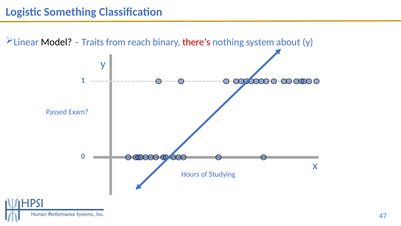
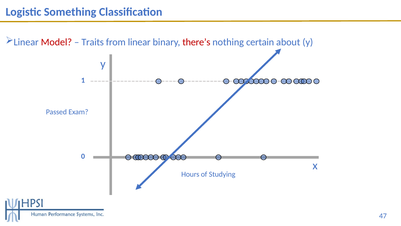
Model colour: black -> red (56, 42)
from reach: reach -> linear (139, 42)
system: system -> certain (260, 42)
